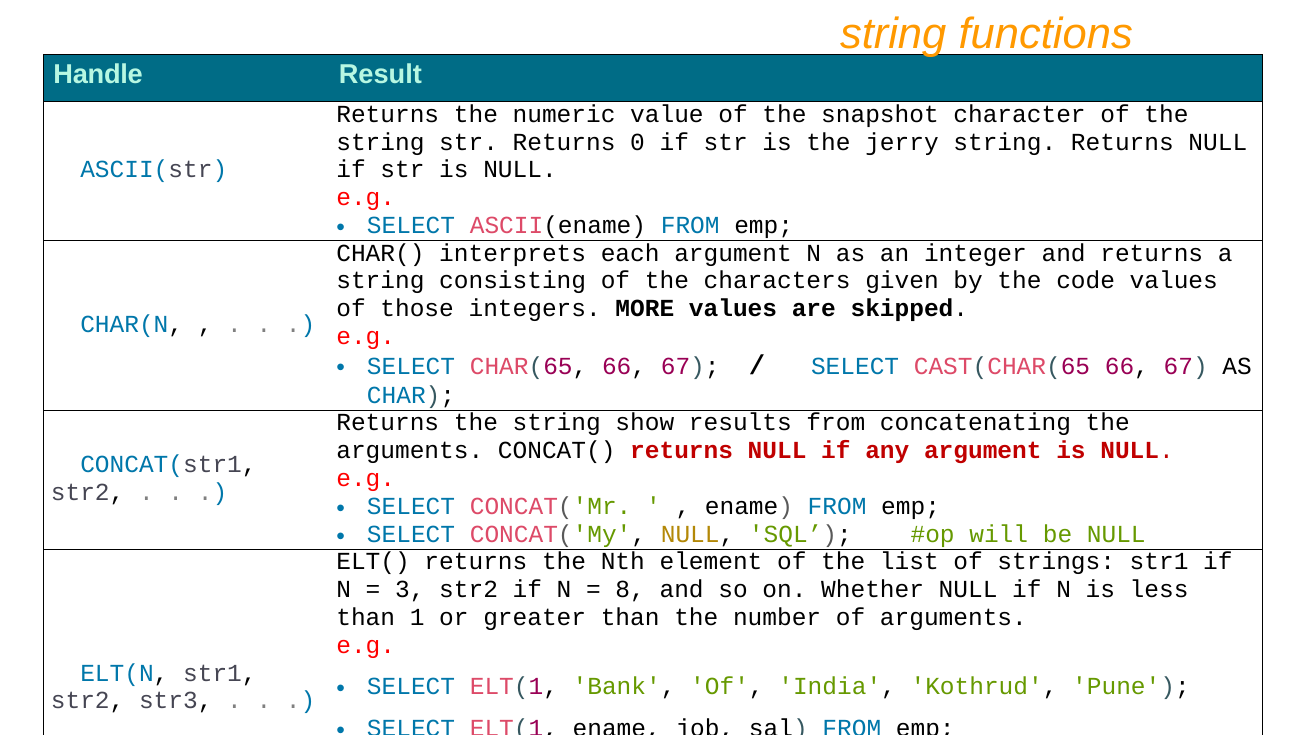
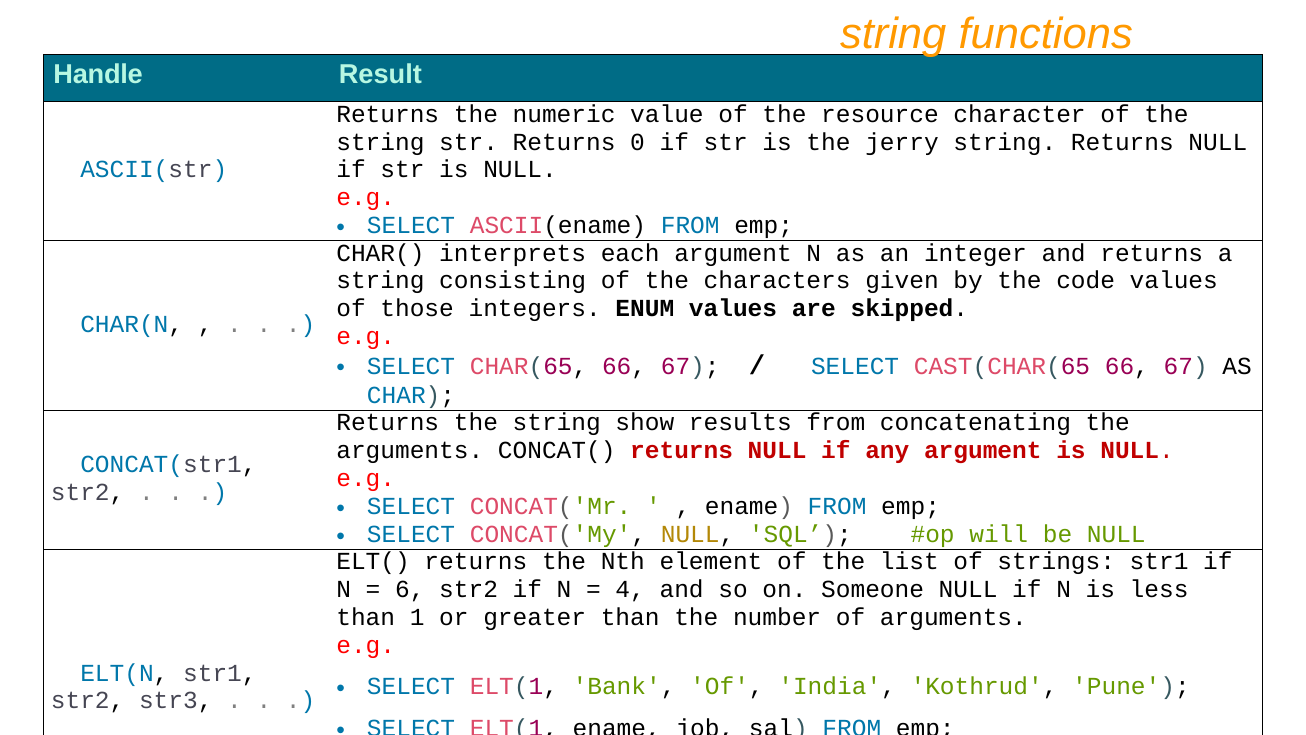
snapshot: snapshot -> resource (880, 114)
MORE: MORE -> ENUM (645, 308)
3: 3 -> 6 (410, 589)
8: 8 -> 4 (630, 589)
Whether: Whether -> Someone (873, 589)
